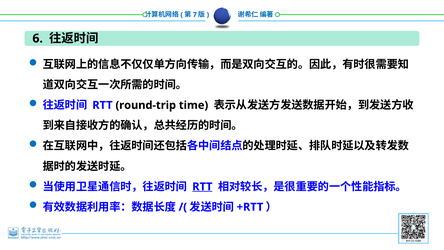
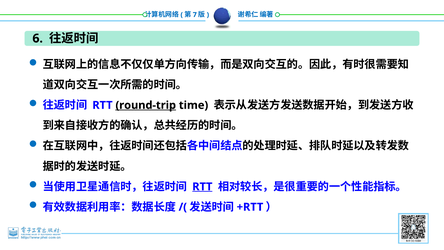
round-trip underline: none -> present (146, 105)
